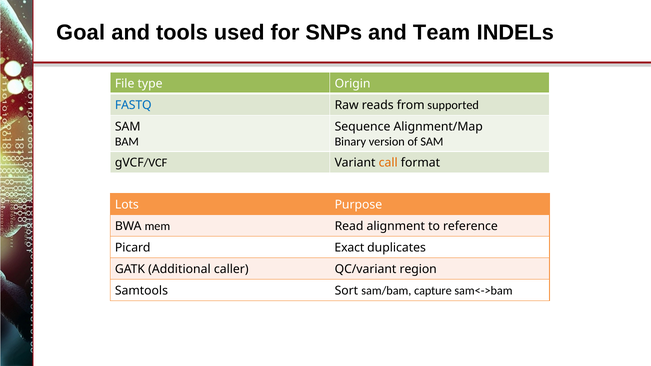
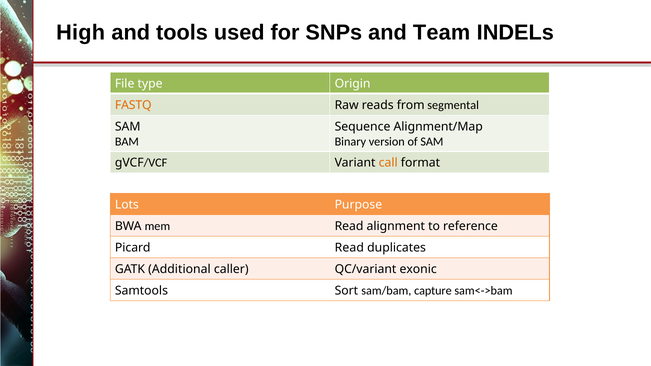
Goal: Goal -> High (81, 33)
FASTQ colour: blue -> orange (133, 105)
supported: supported -> segmental (453, 105)
Picard Exact: Exact -> Read (349, 248)
region: region -> exonic (418, 269)
